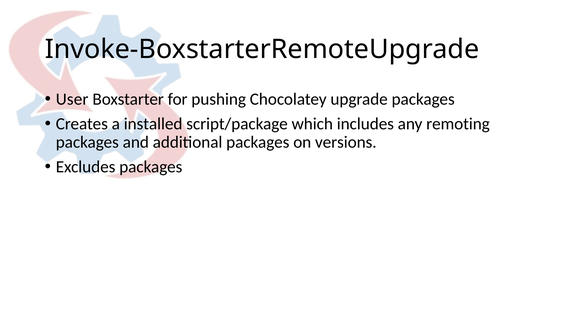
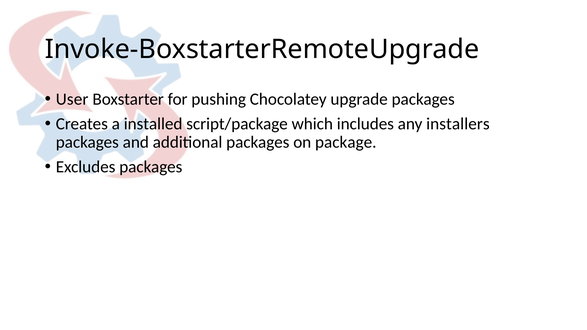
remoting: remoting -> installers (458, 124)
versions: versions -> package (346, 142)
